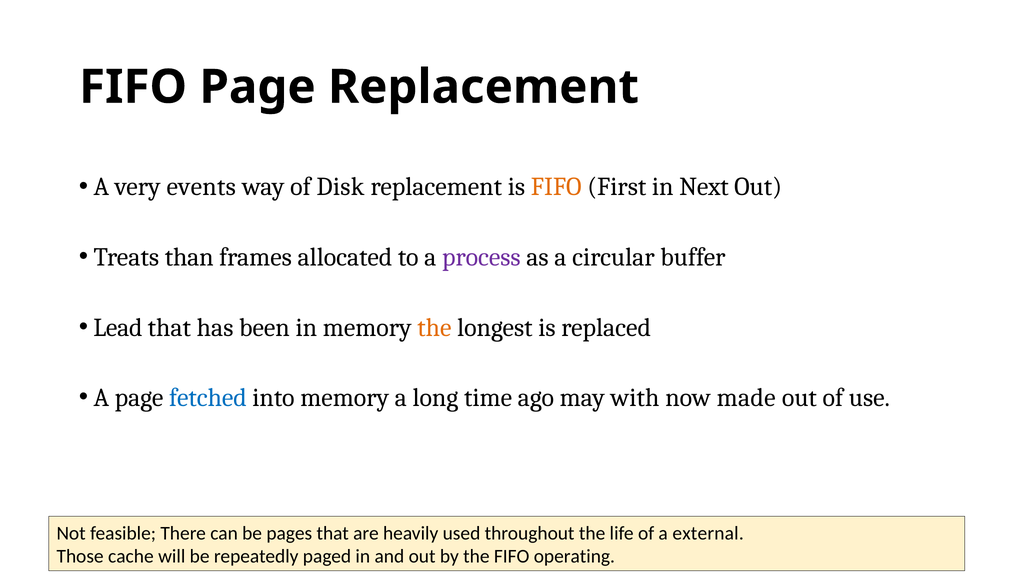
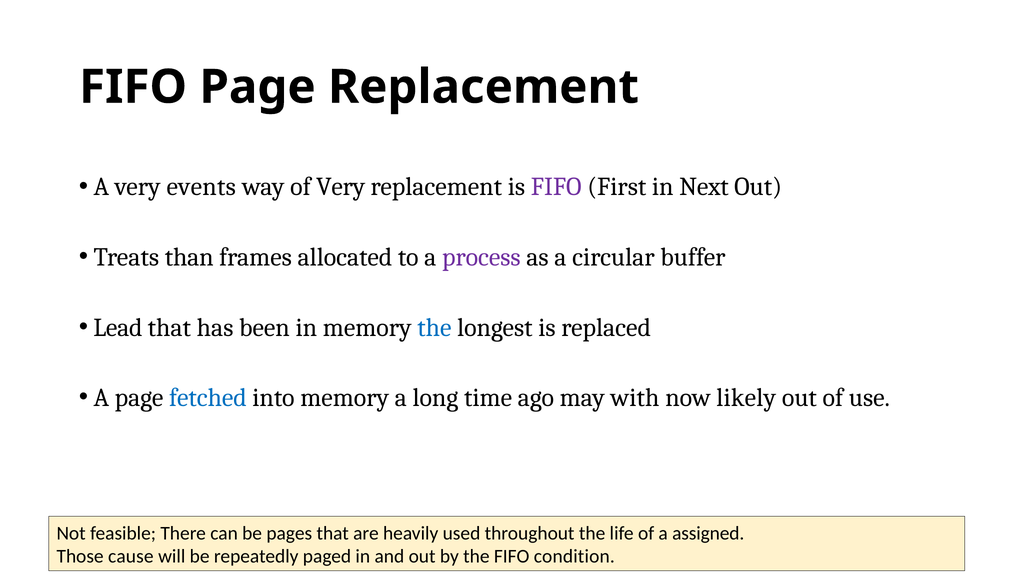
of Disk: Disk -> Very (341, 187)
FIFO colour: orange -> purple (556, 187)
the colour: orange -> blue (434, 327)
made: made -> likely (746, 398)
external: external -> assigned (708, 533)
cache: cache -> cause (131, 556)
operating: operating -> condition (574, 556)
